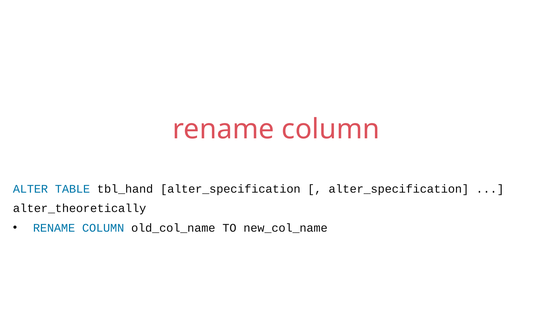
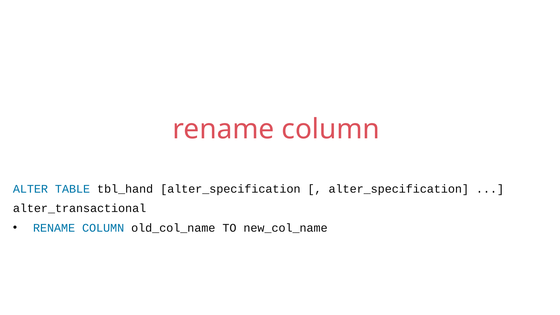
alter_theoretically: alter_theoretically -> alter_transactional (80, 208)
